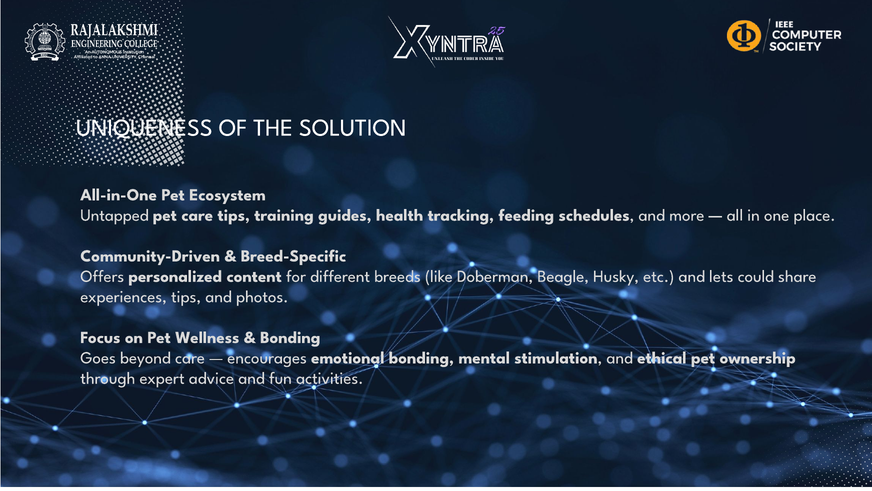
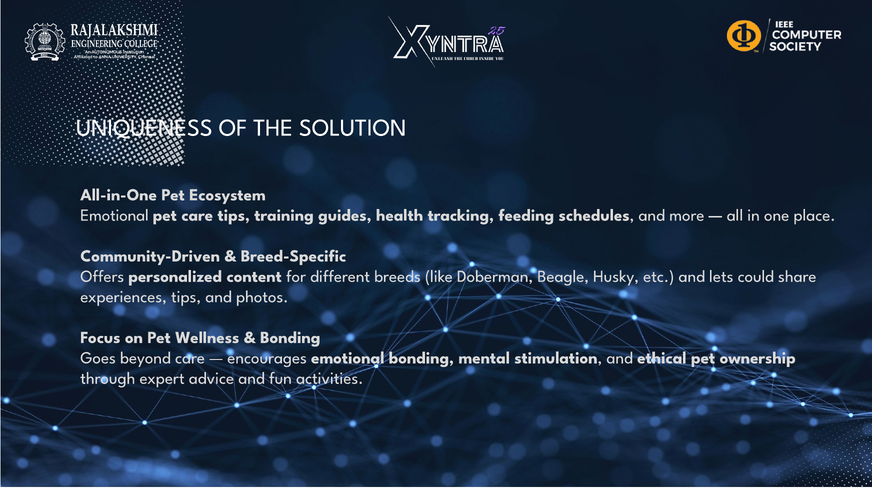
Untapped: Untapped -> Emotional (114, 215)
